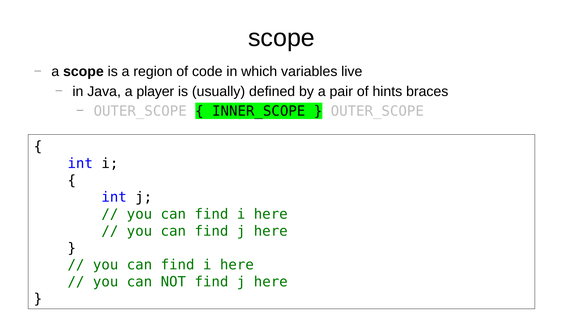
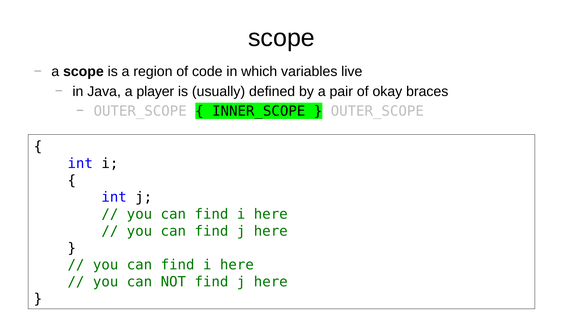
hints: hints -> okay (387, 91)
